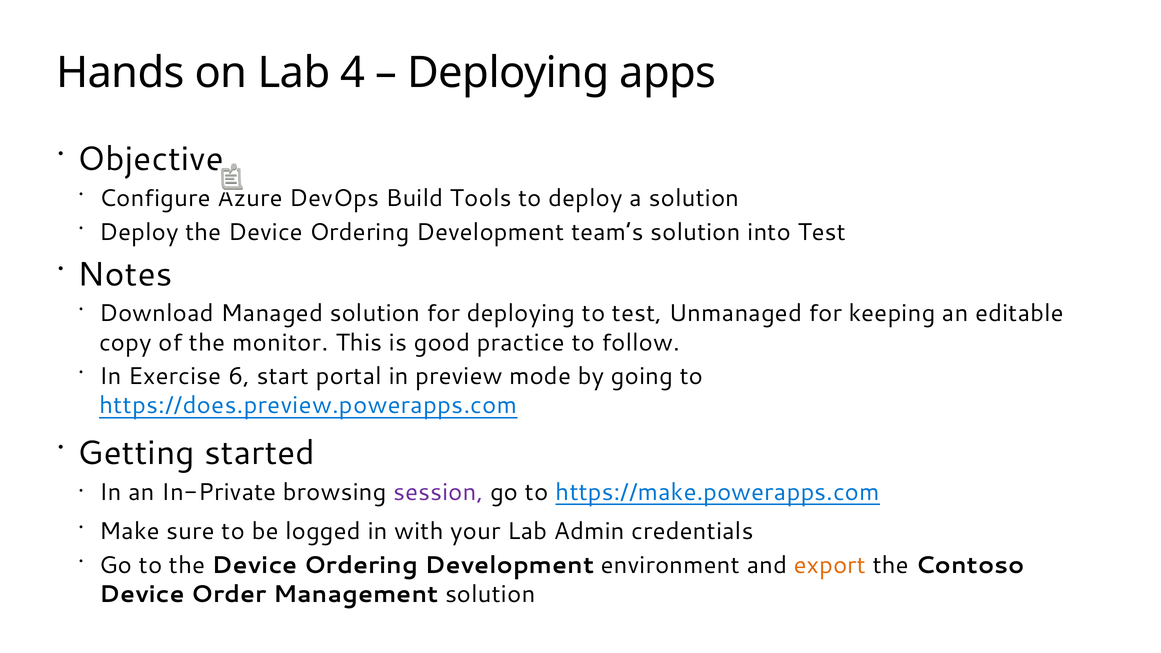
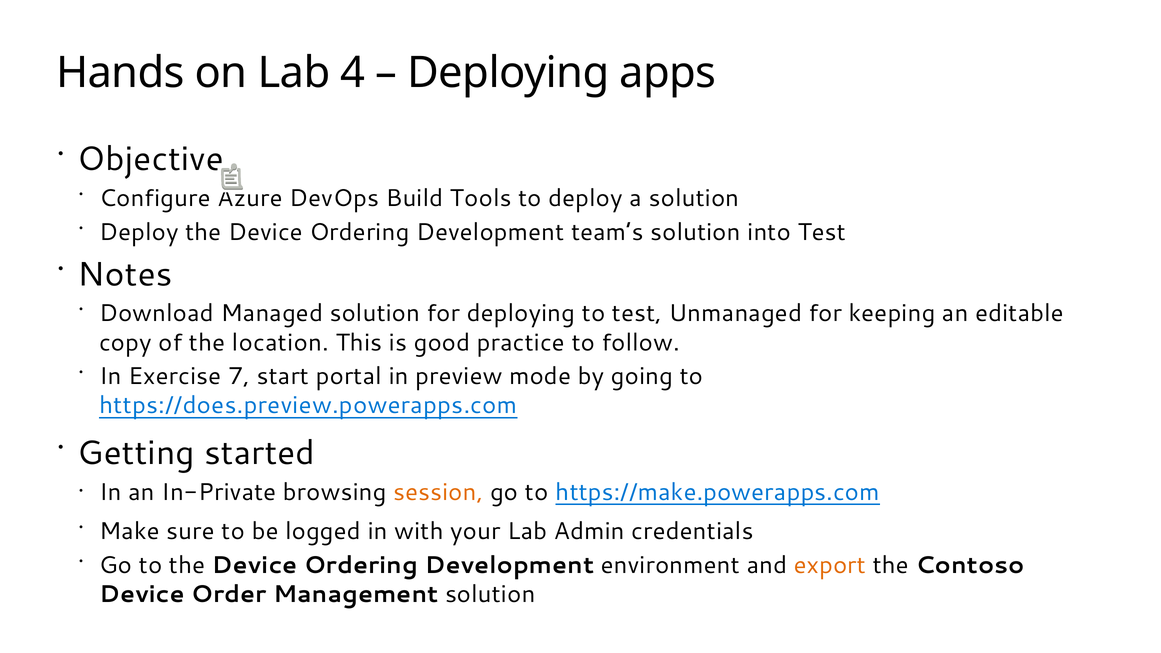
monitor: monitor -> location (280, 343)
6: 6 -> 7 (239, 376)
session colour: purple -> orange (438, 492)
